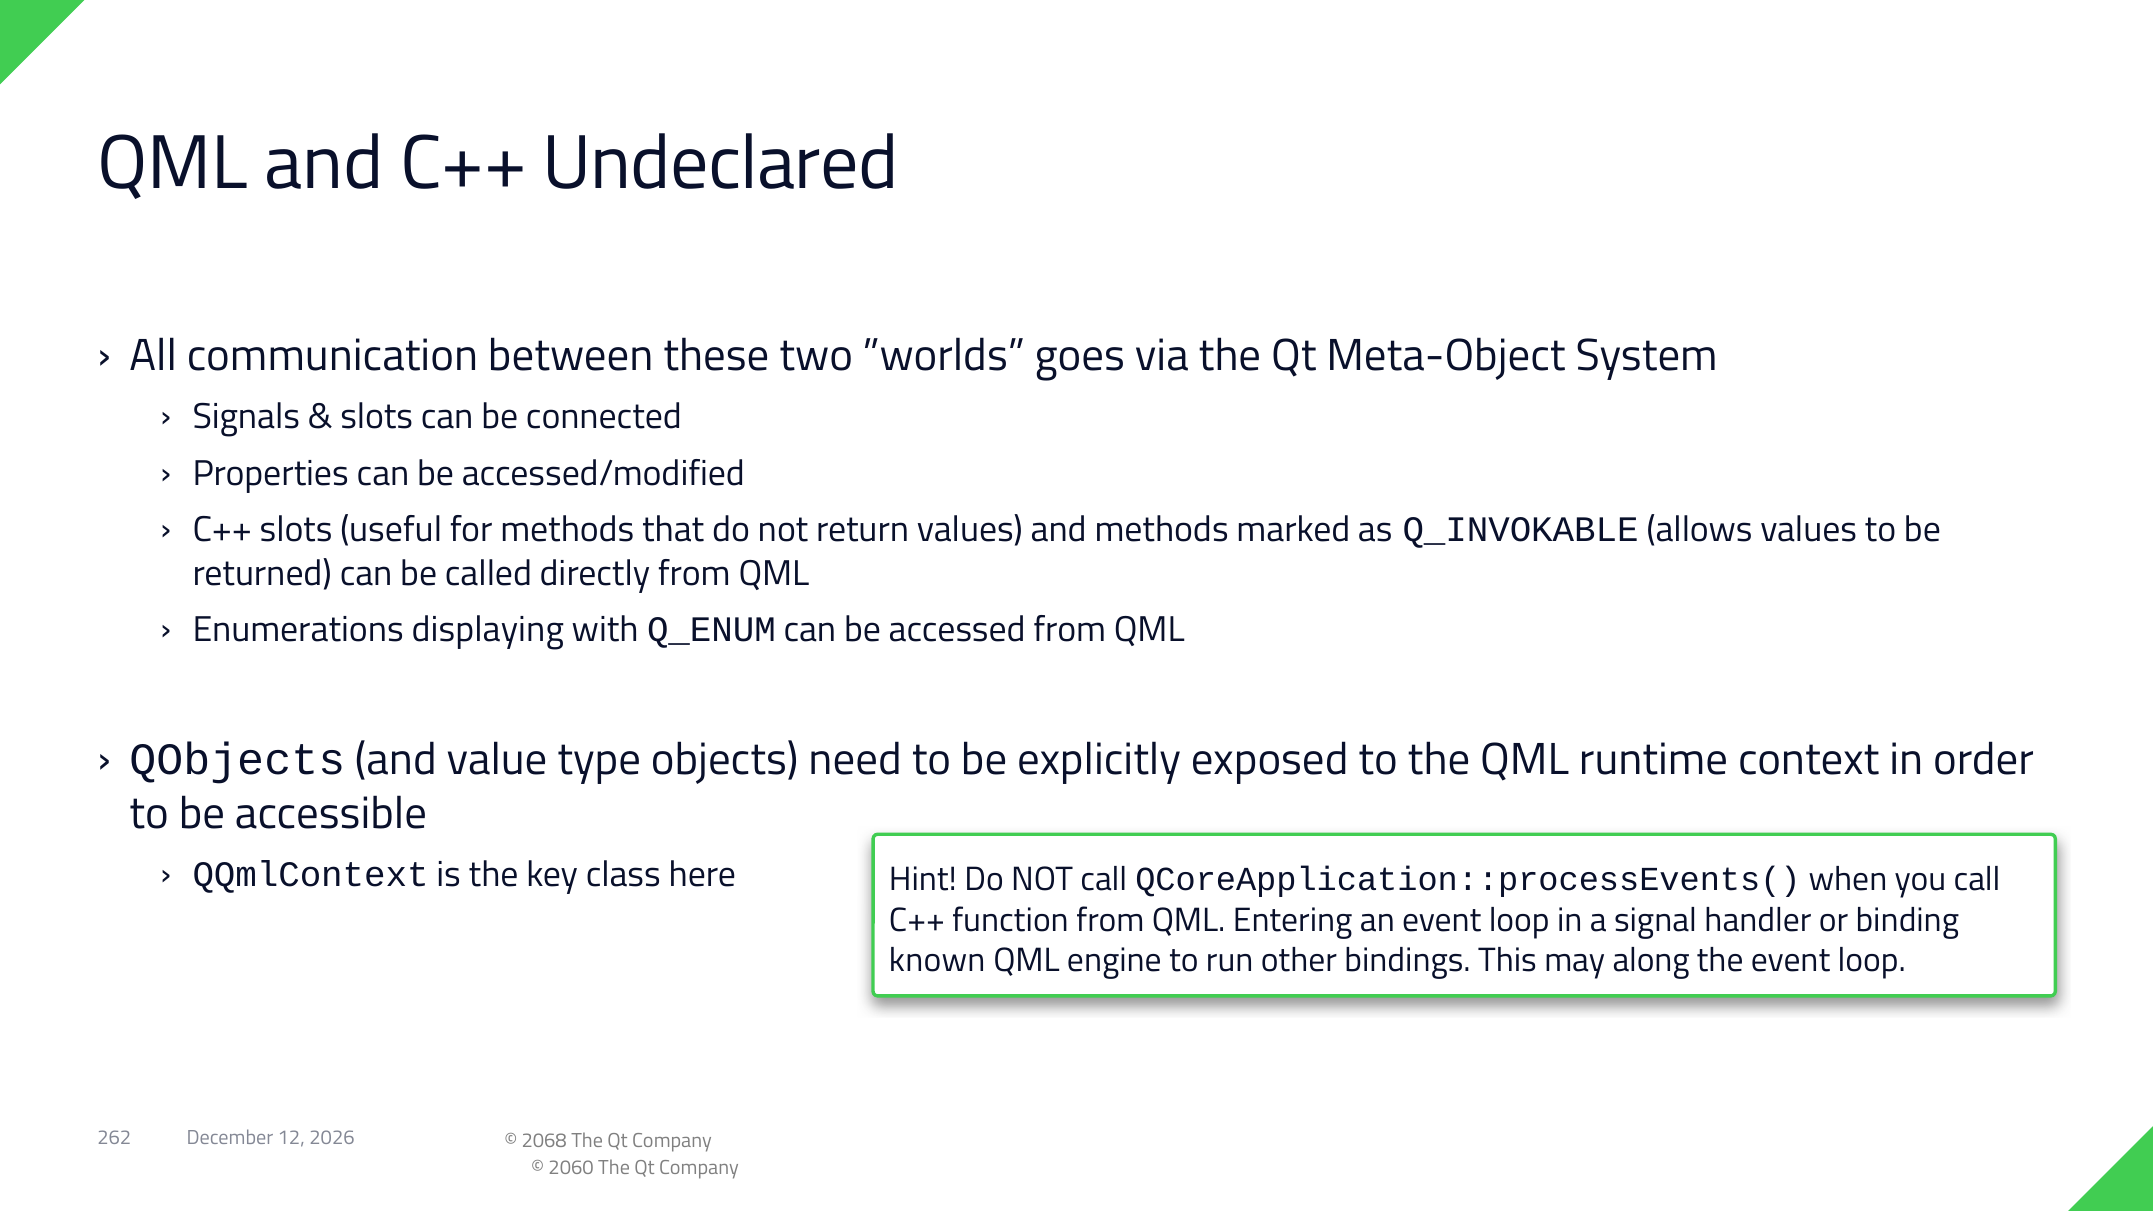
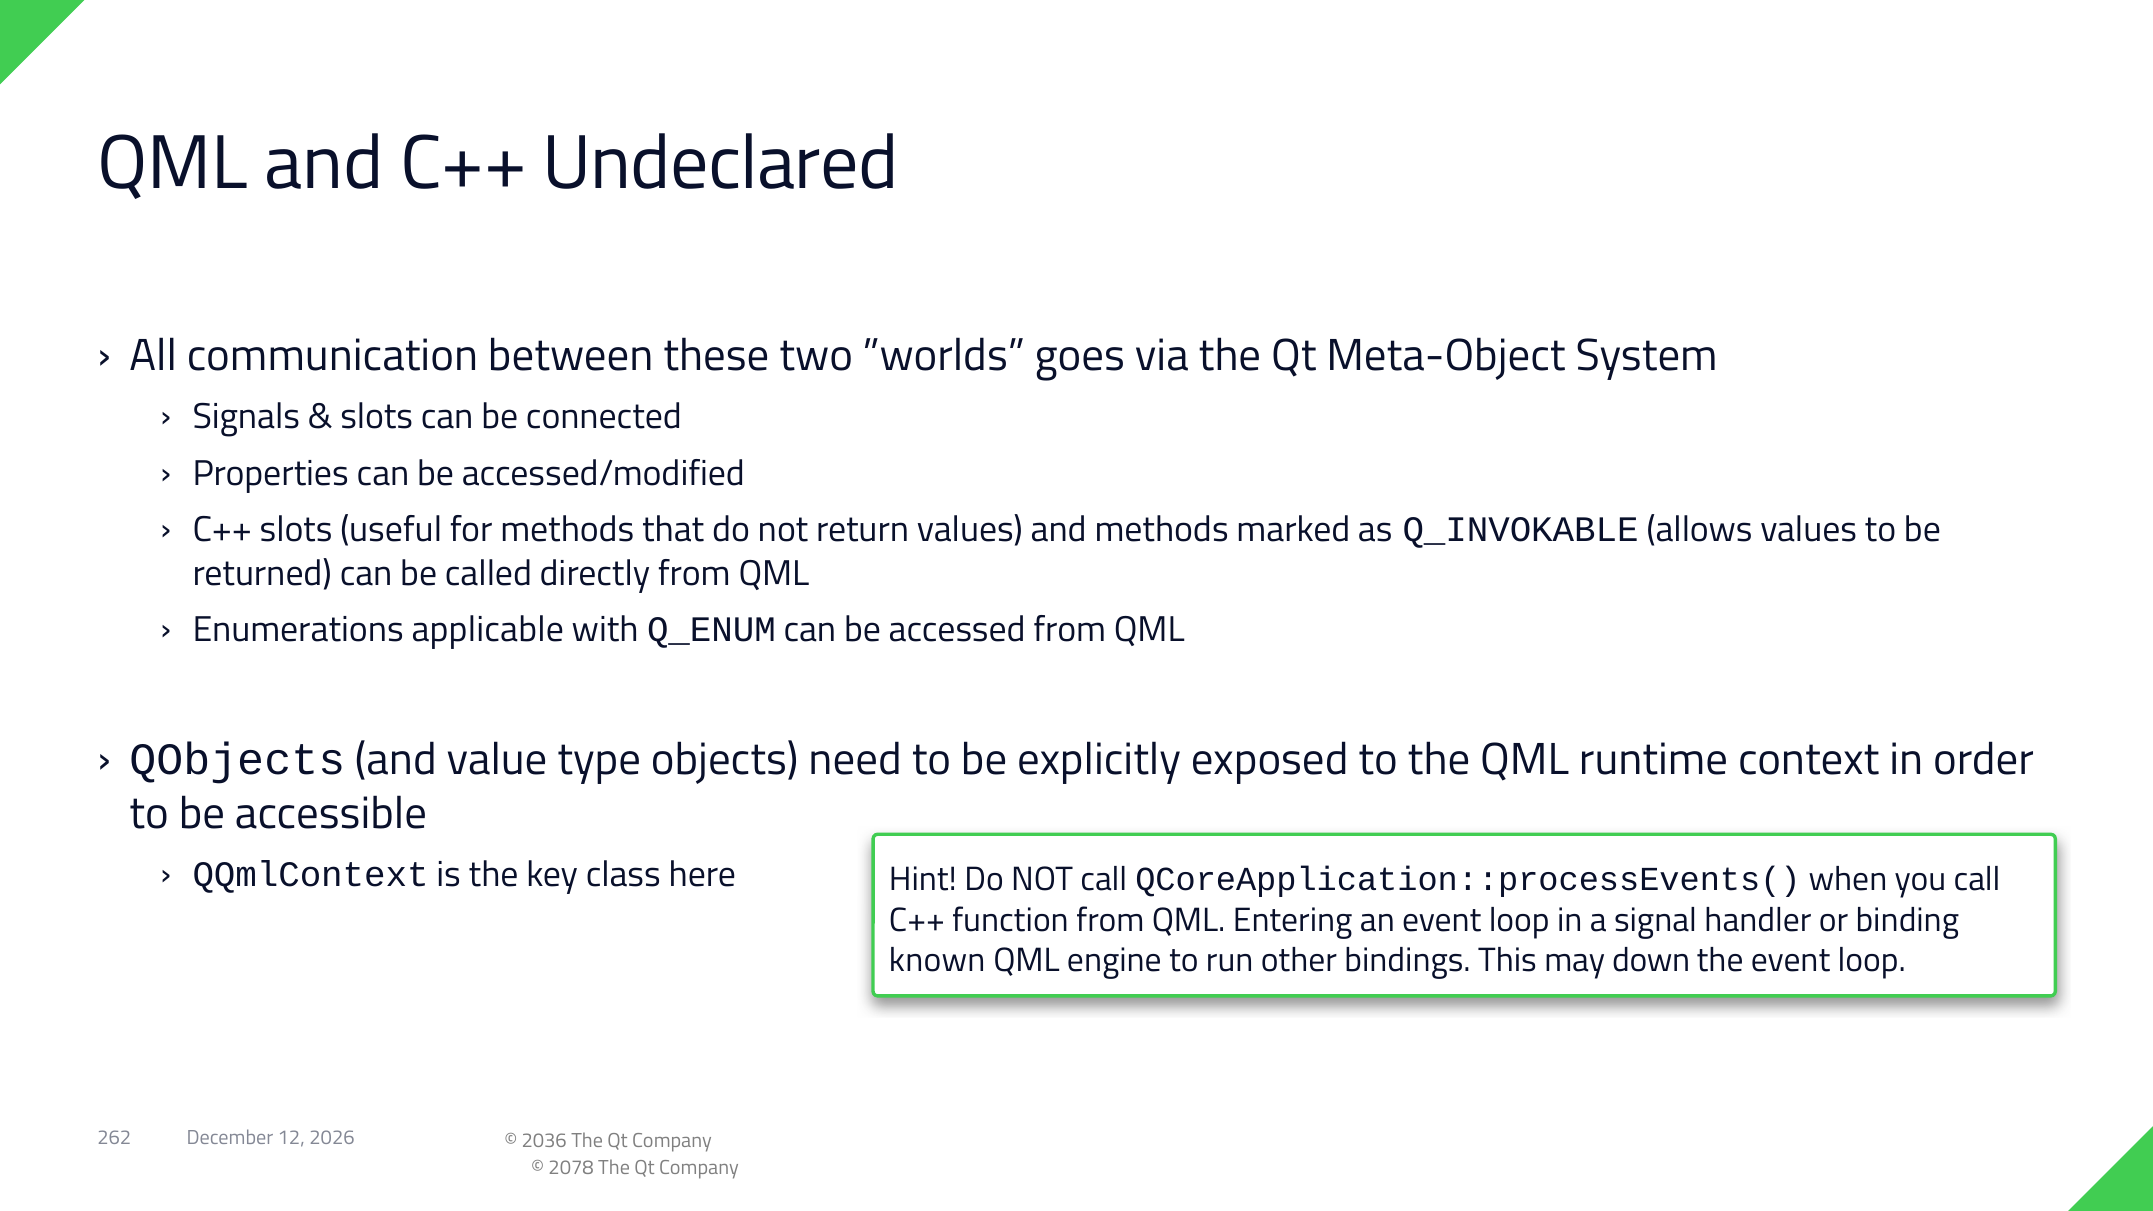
displaying: displaying -> applicable (488, 630)
along: along -> down (1651, 961)
2068: 2068 -> 2036 (544, 1141)
2060: 2060 -> 2078 (571, 1168)
